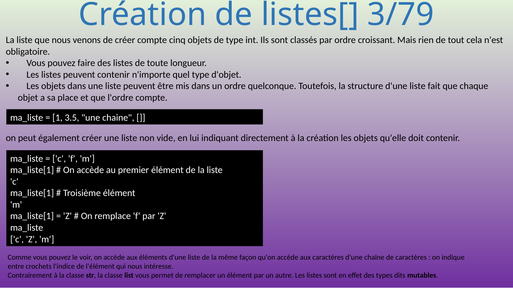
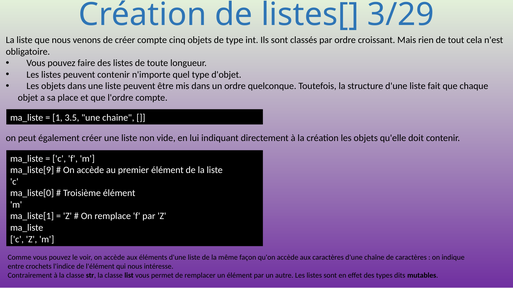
3/79: 3/79 -> 3/29 (401, 15)
ma_liste[1: ma_liste[1 -> ma_liste[9 (32, 170)
ma_liste[1: ma_liste[1 -> ma_liste[0 (32, 193)
